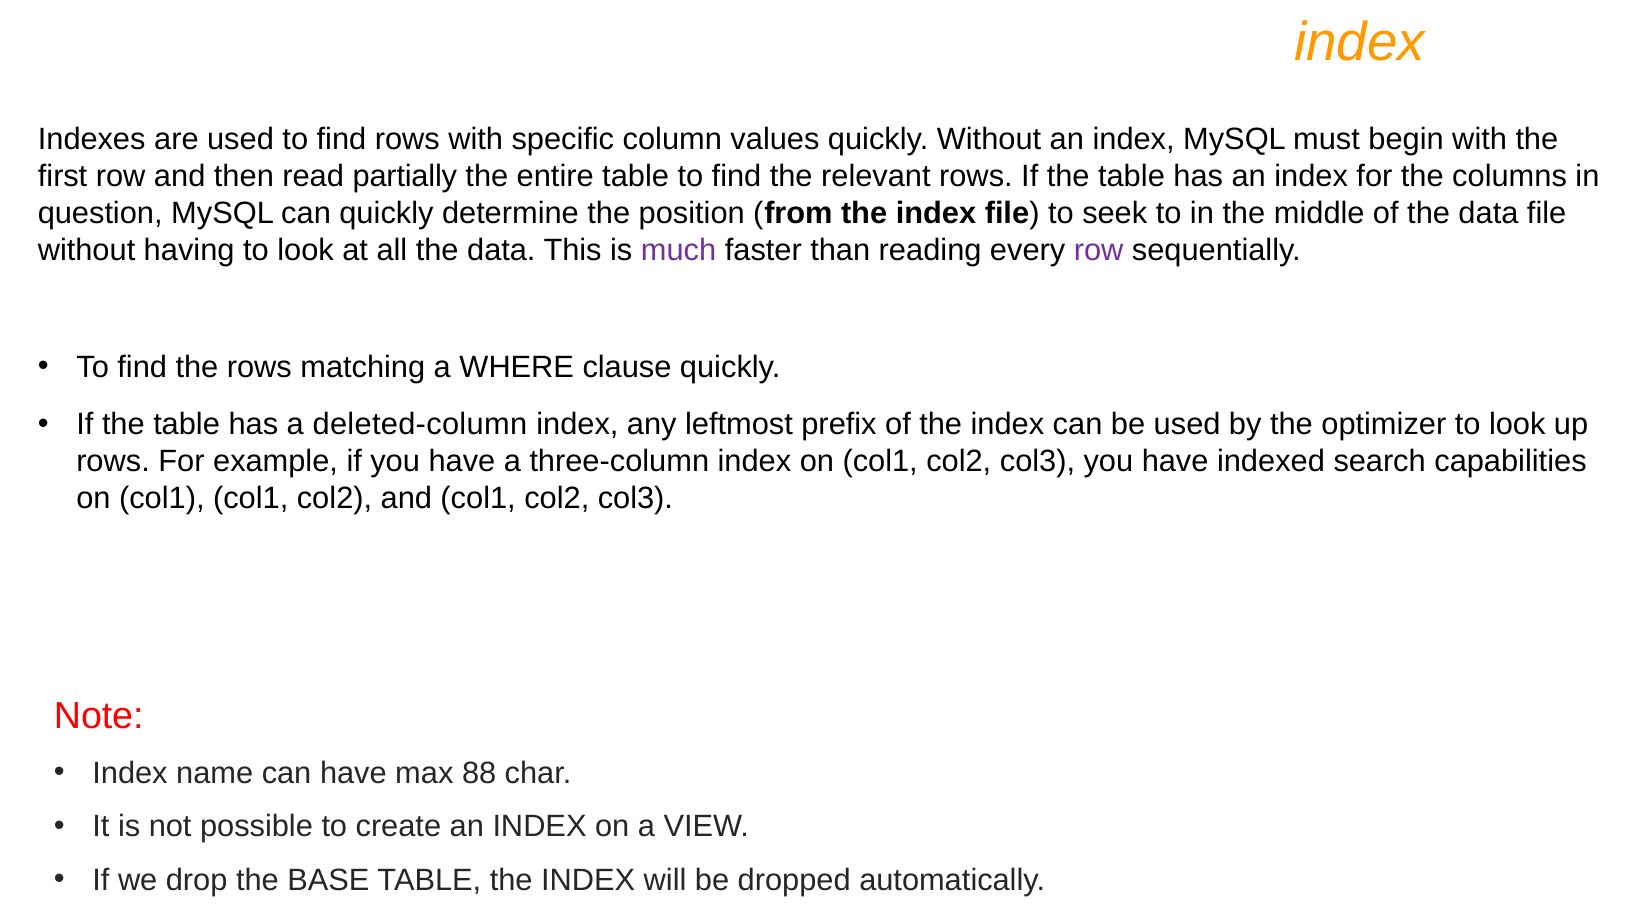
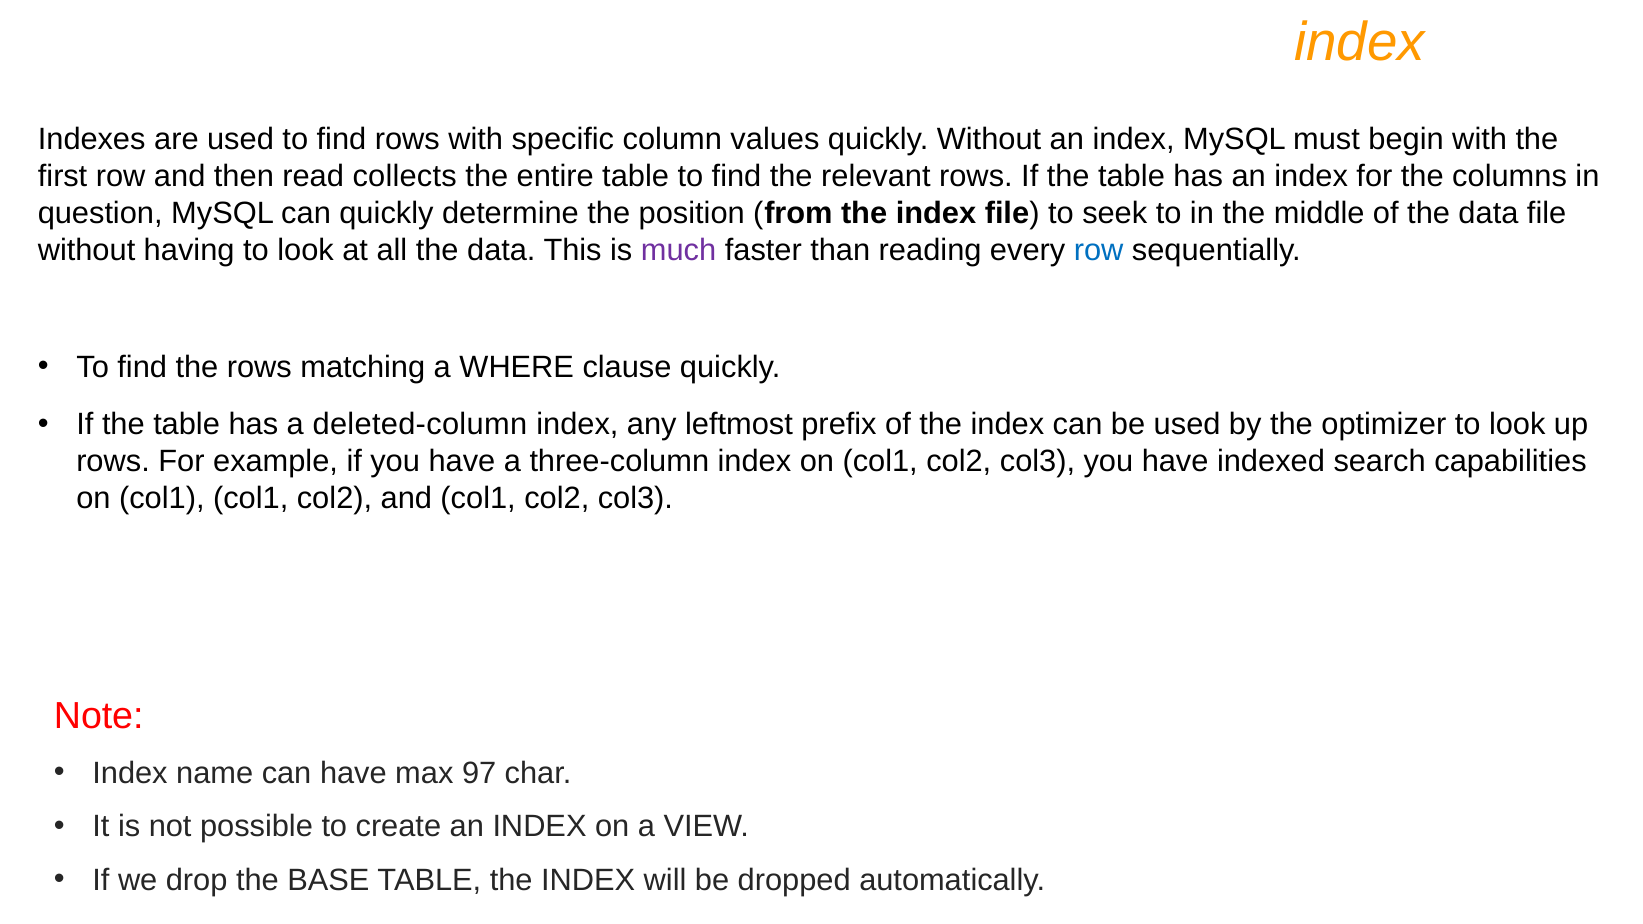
partially: partially -> collects (405, 177)
row colour: purple -> blue (1099, 250)
88: 88 -> 97 (479, 774)
